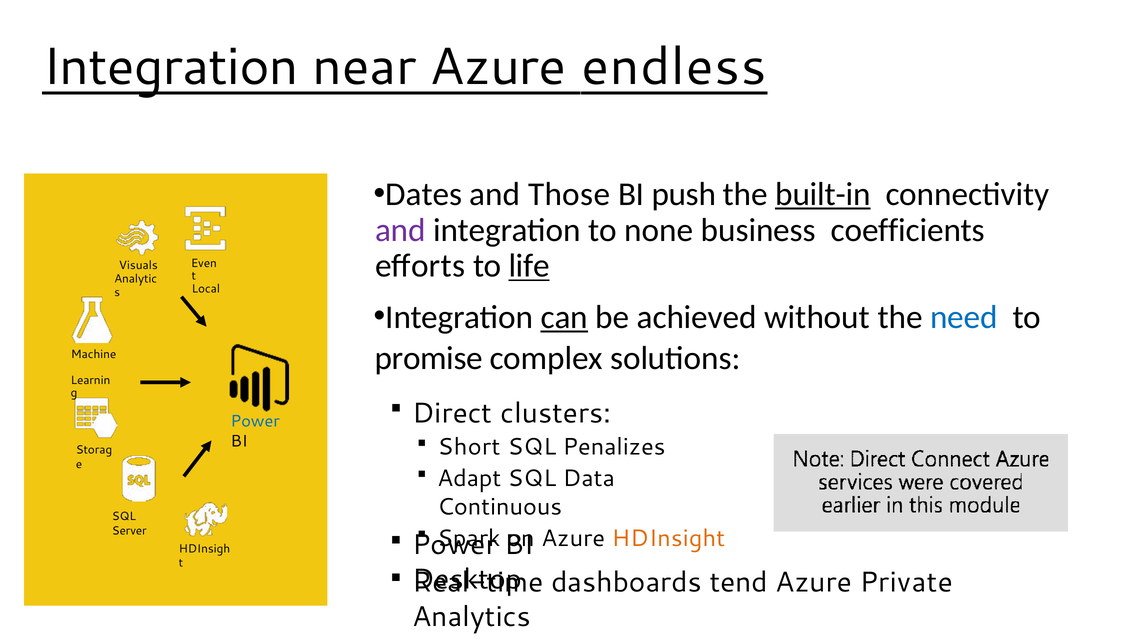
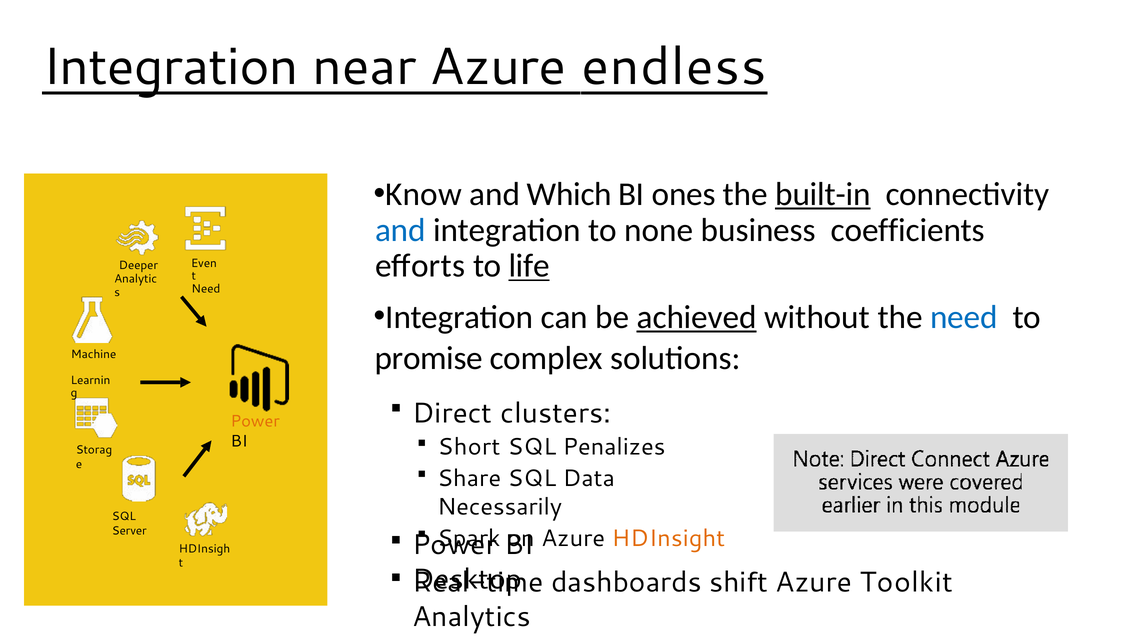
Dates: Dates -> Know (424, 194)
Those: Those -> Which (569, 194)
push: push -> ones (684, 194)
and colour: purple -> blue (400, 230)
Visuals: Visuals -> Deeper (138, 265)
Local: Local -> Need (206, 289)
can underline: present -> none (564, 317)
achieved underline: none -> present (697, 317)
Power colour: blue -> orange (255, 421)
Adapt: Adapt -> Share (469, 479)
Continuous: Continuous -> Necessarily (500, 507)
tend: tend -> shift (739, 583)
Private: Private -> Toolkit (906, 583)
